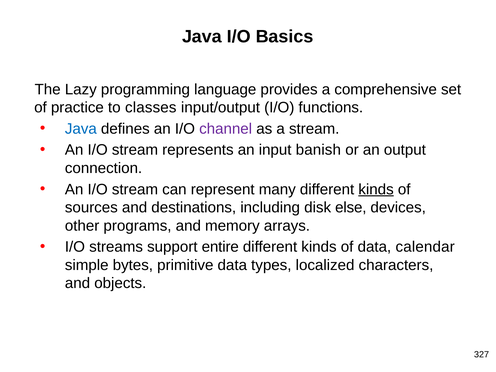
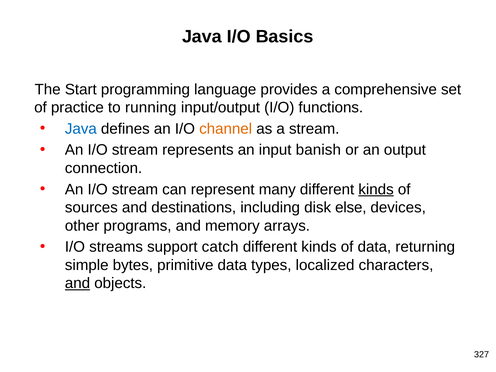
Lazy: Lazy -> Start (81, 89)
classes: classes -> running (151, 108)
channel colour: purple -> orange (226, 129)
entire: entire -> catch (220, 247)
calendar: calendar -> returning (425, 247)
and underline: none -> present (78, 283)
